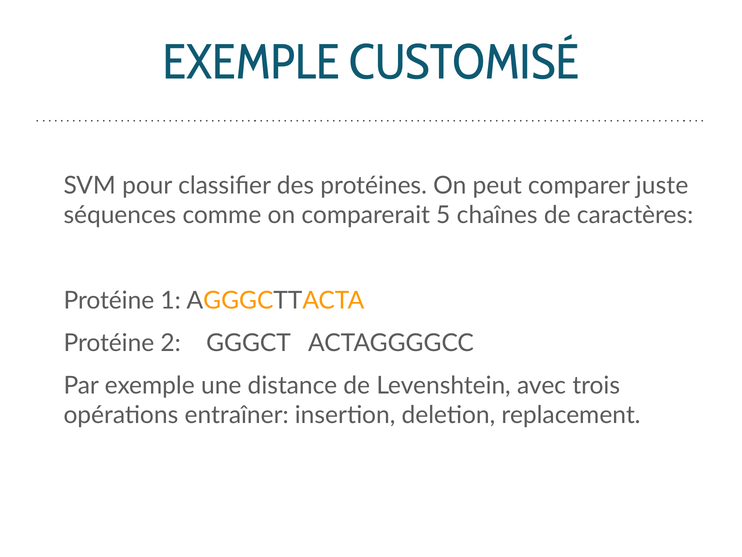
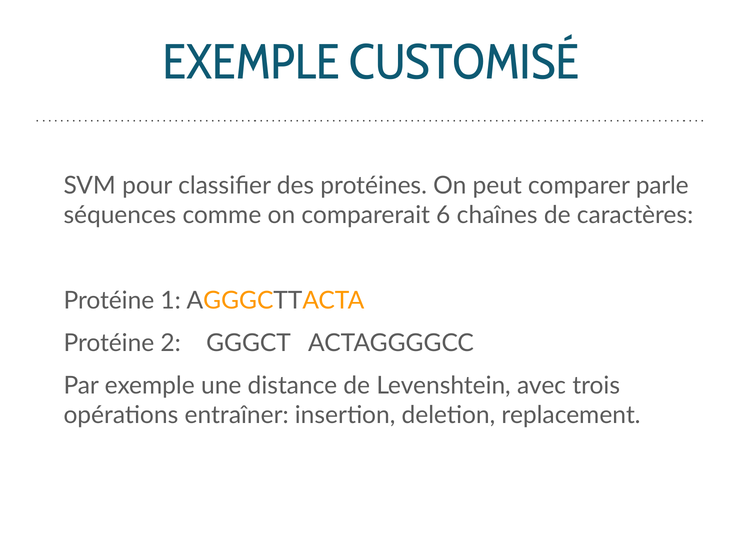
juste: juste -> parle (662, 186)
5: 5 -> 6 (443, 216)
